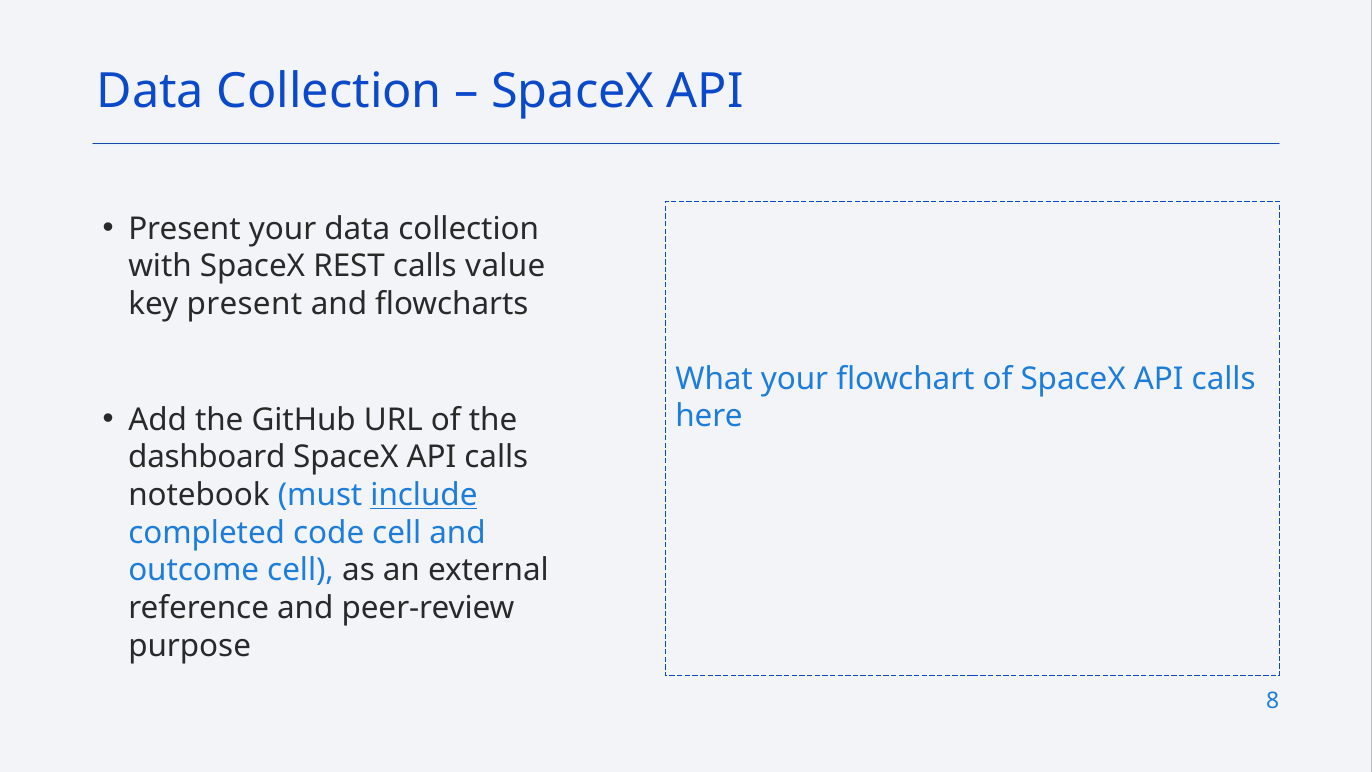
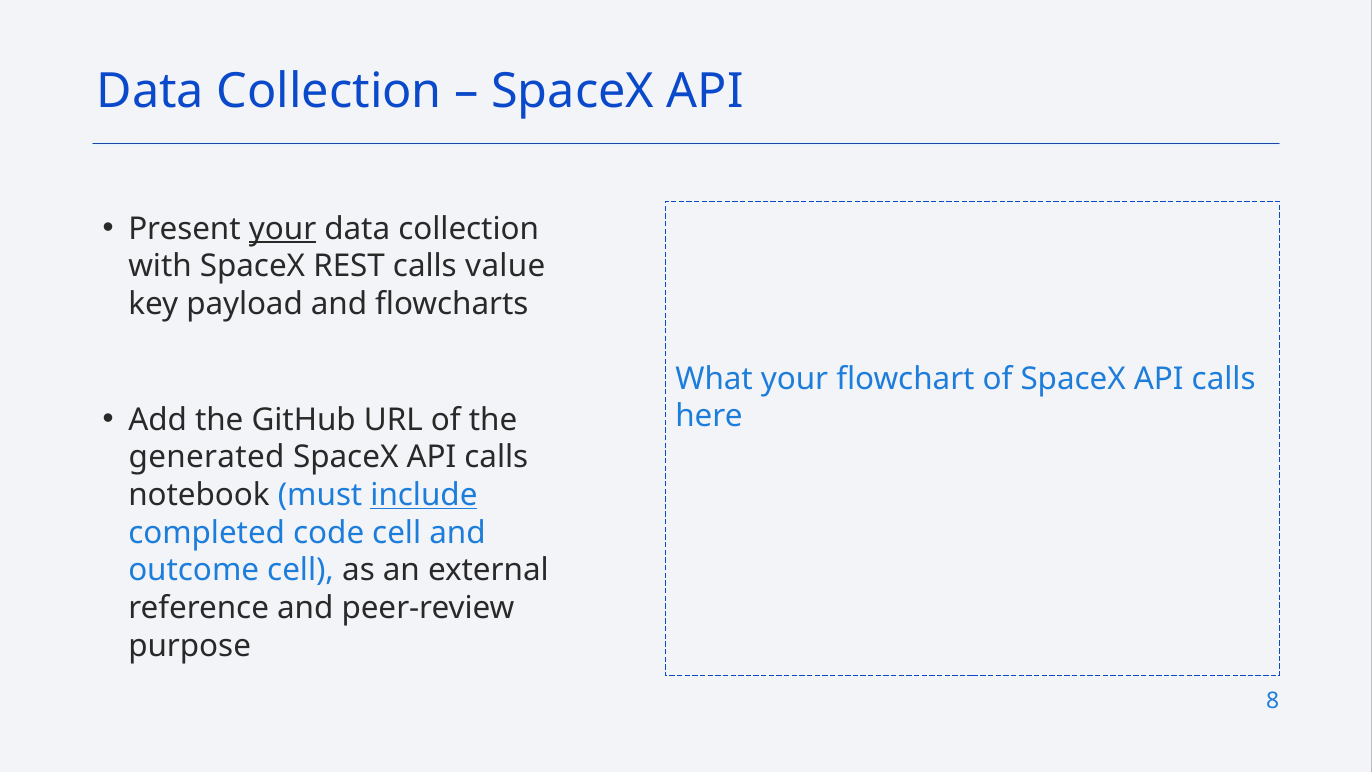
your underline: none -> present (283, 229)
key present: present -> payload (245, 304)
dashboard: dashboard -> generated (207, 457)
